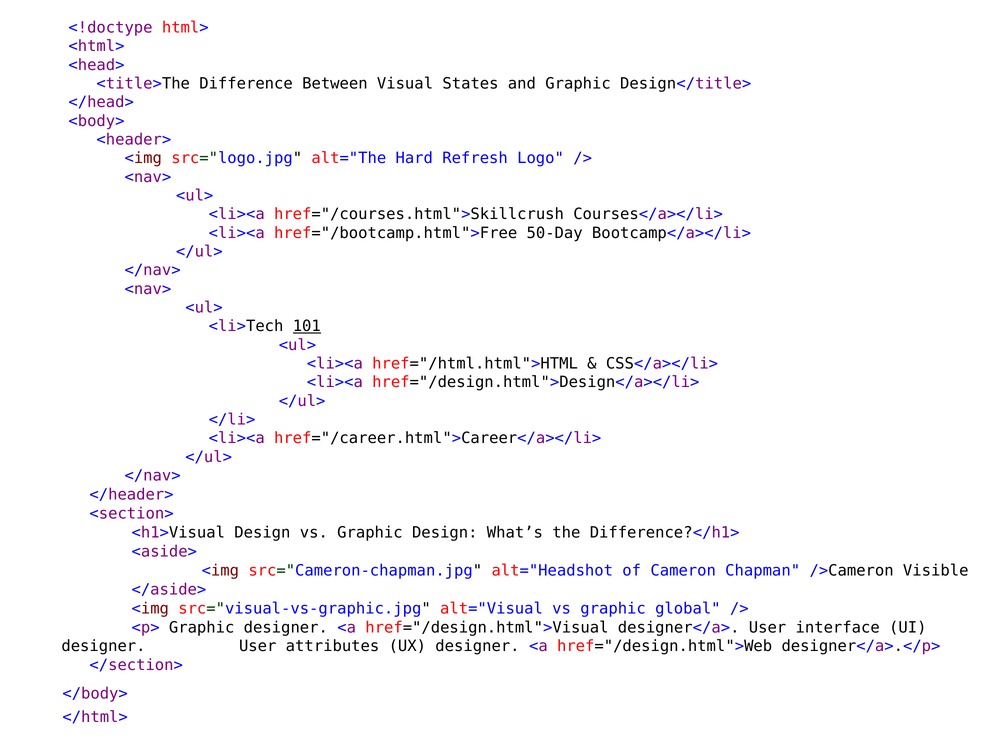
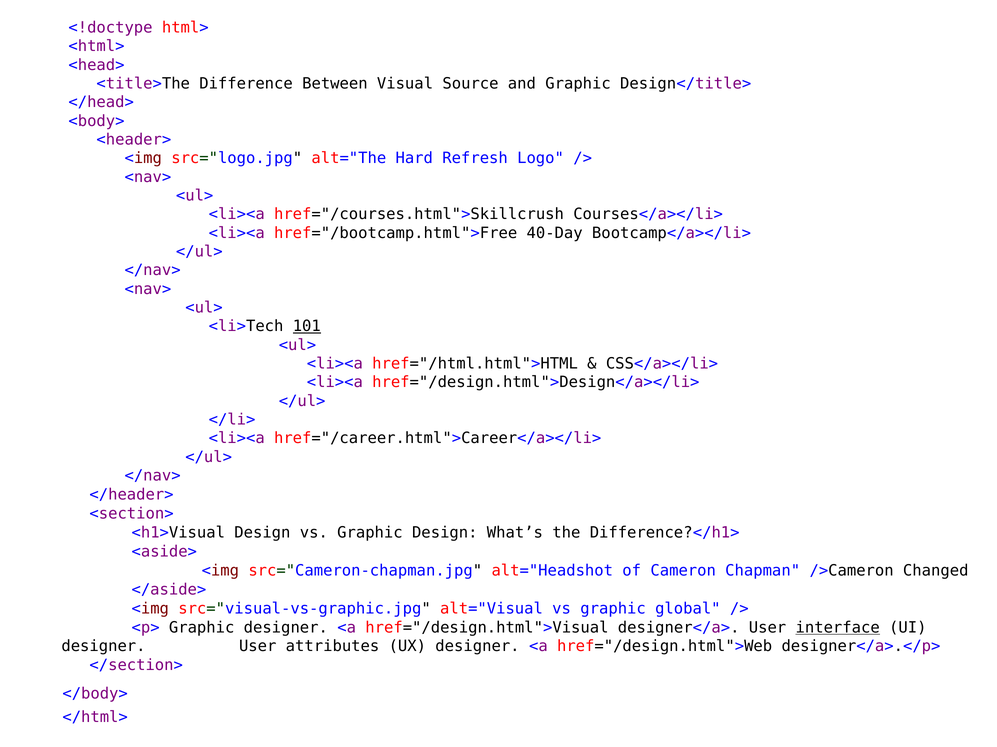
States: States -> Source (471, 84)
50-Day: 50-Day -> 40-Day (555, 233)
Visible: Visible -> Changed (936, 571)
interface underline: none -> present (838, 628)
